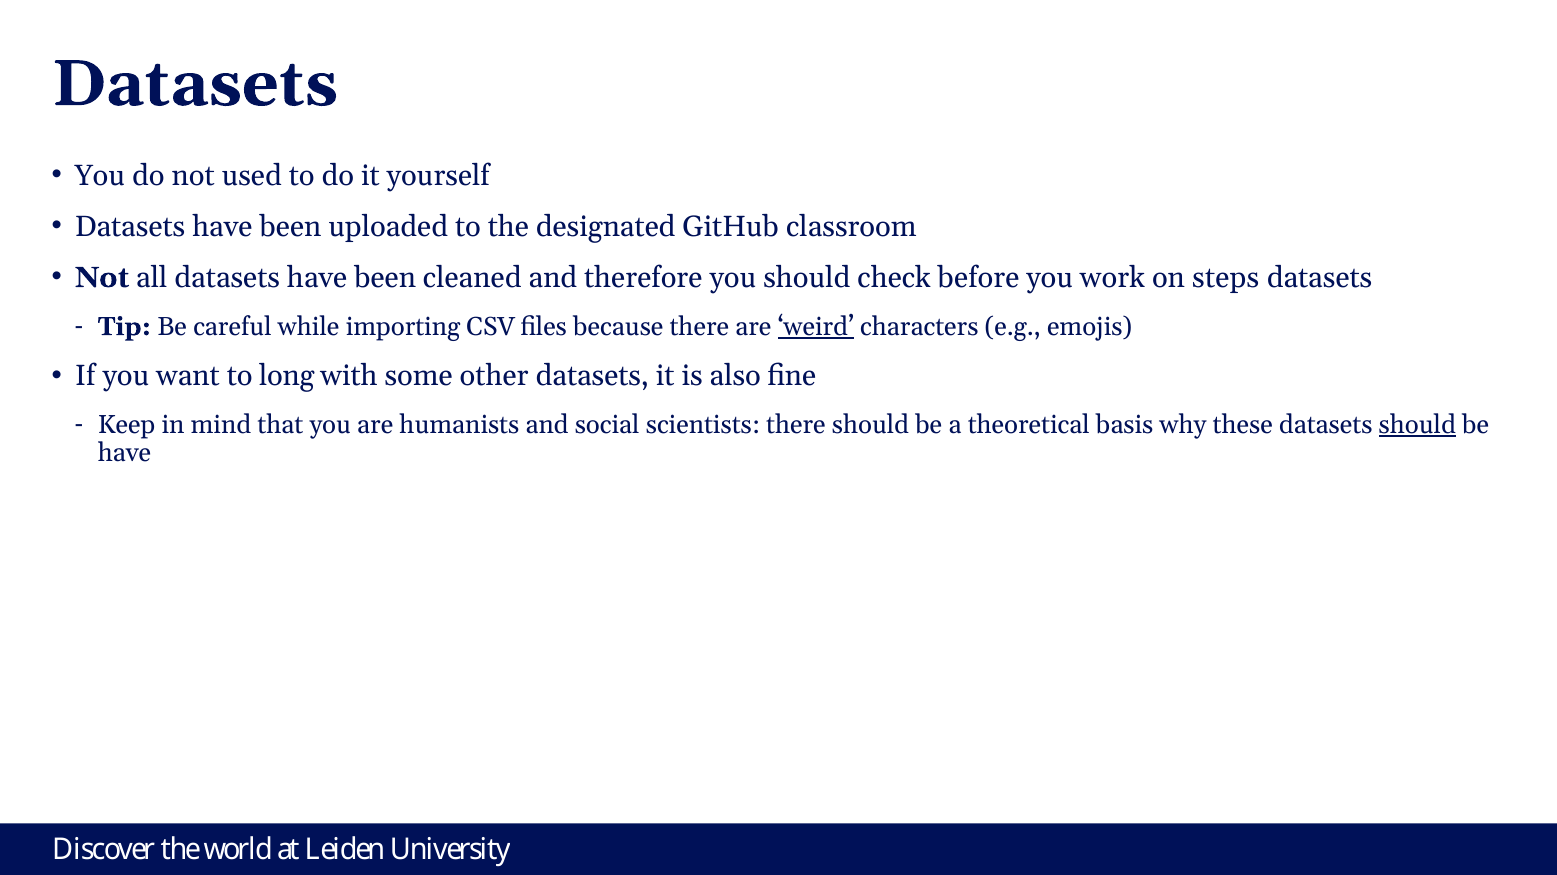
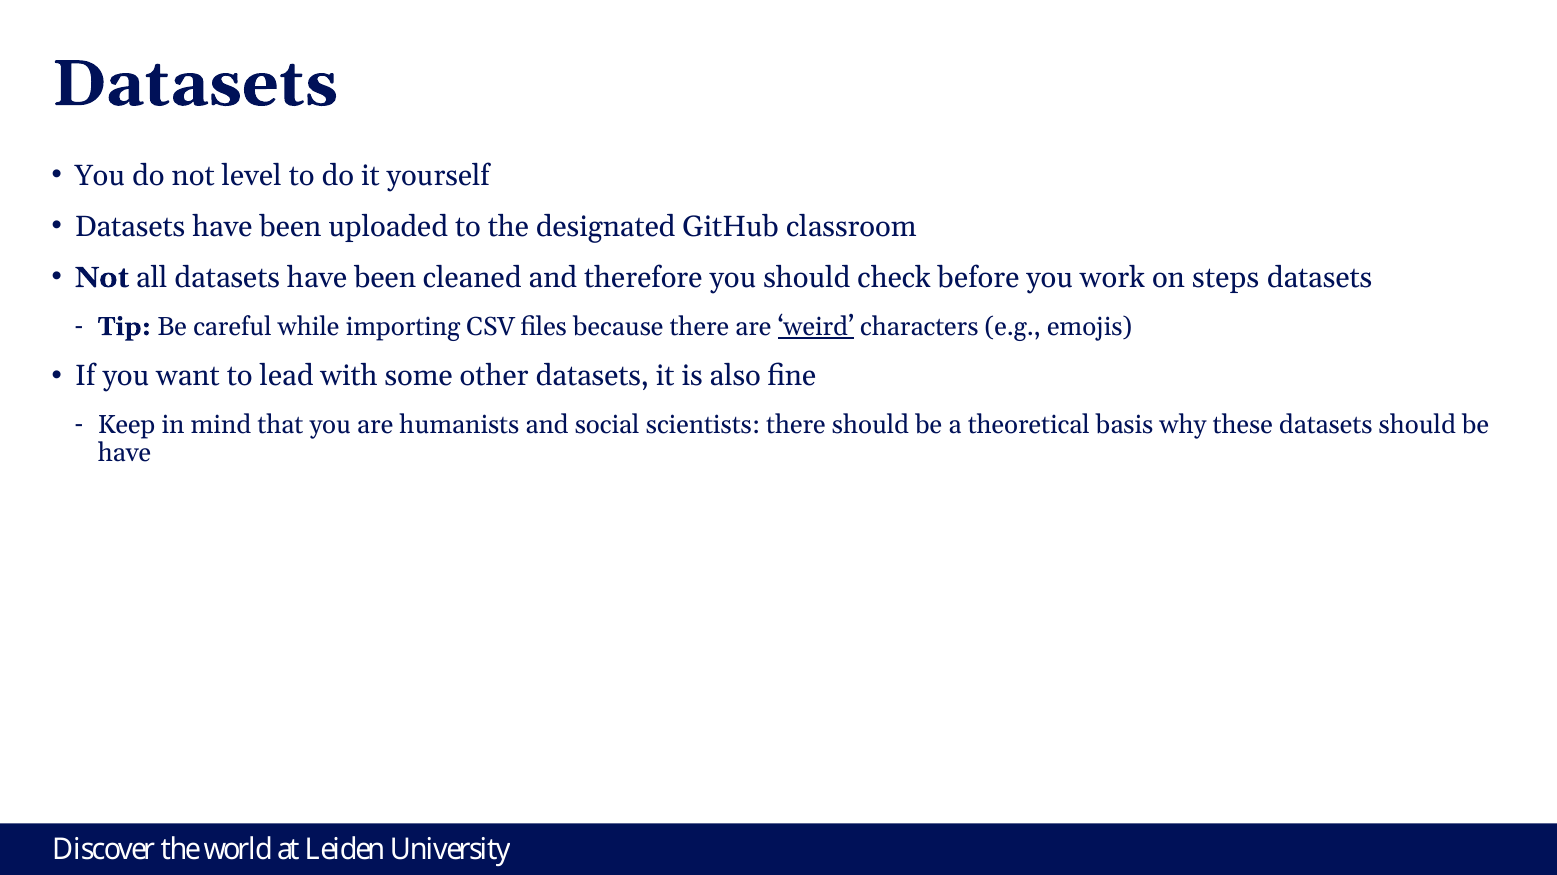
used: used -> level (252, 176)
long: long -> lead (287, 376)
should underline: present -> none (1417, 425)
